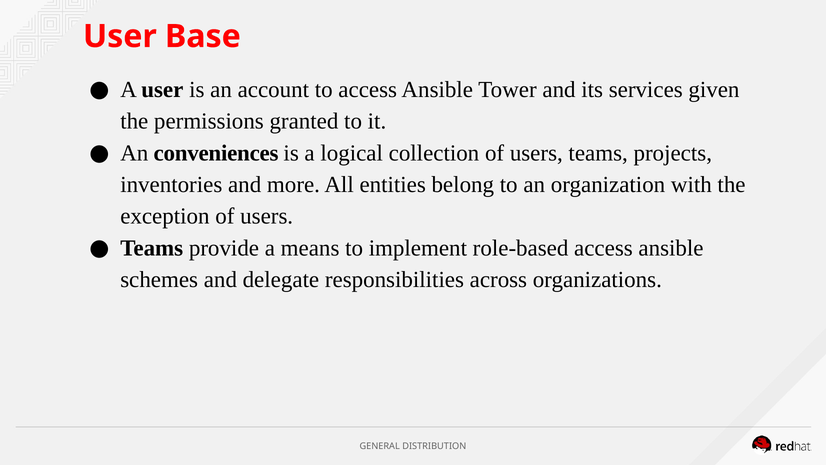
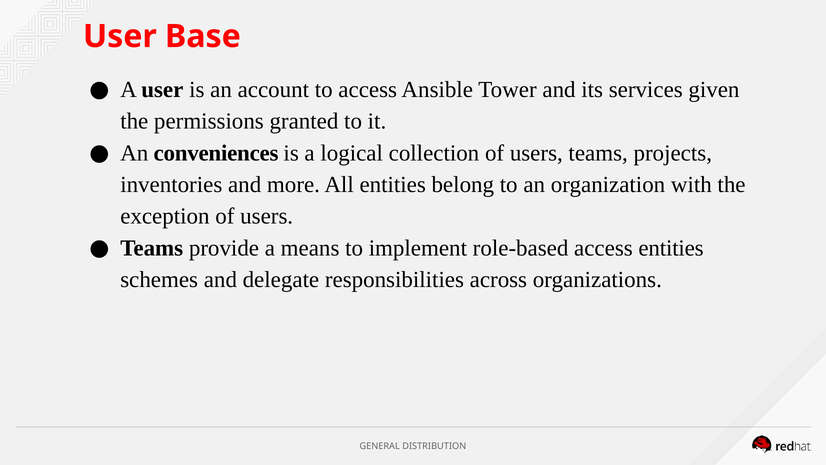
role-based access ansible: ansible -> entities (671, 248)
